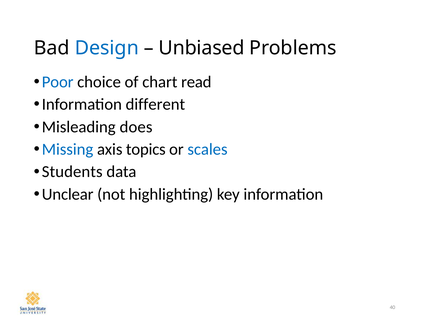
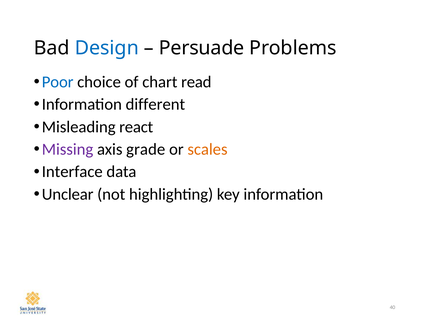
Unbiased: Unbiased -> Persuade (202, 48)
does: does -> react (136, 127)
Missing colour: blue -> purple (68, 149)
topics: topics -> grade (146, 149)
scales colour: blue -> orange (207, 149)
Students: Students -> Interface (72, 172)
